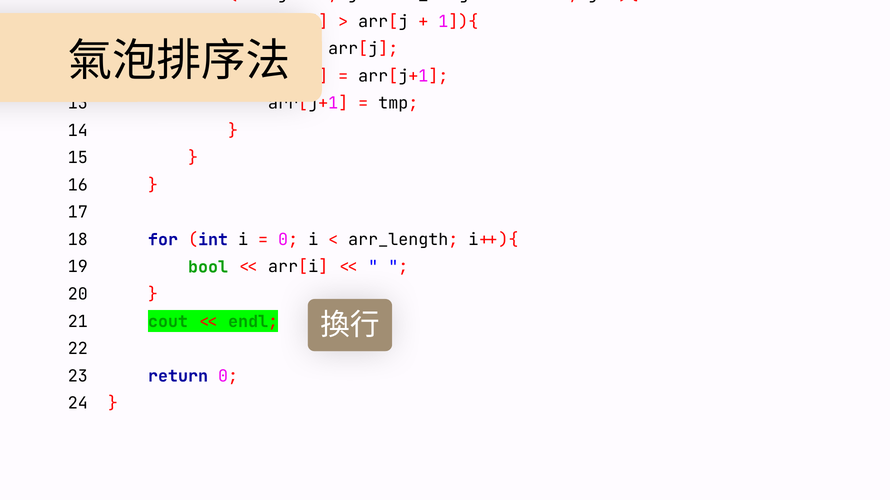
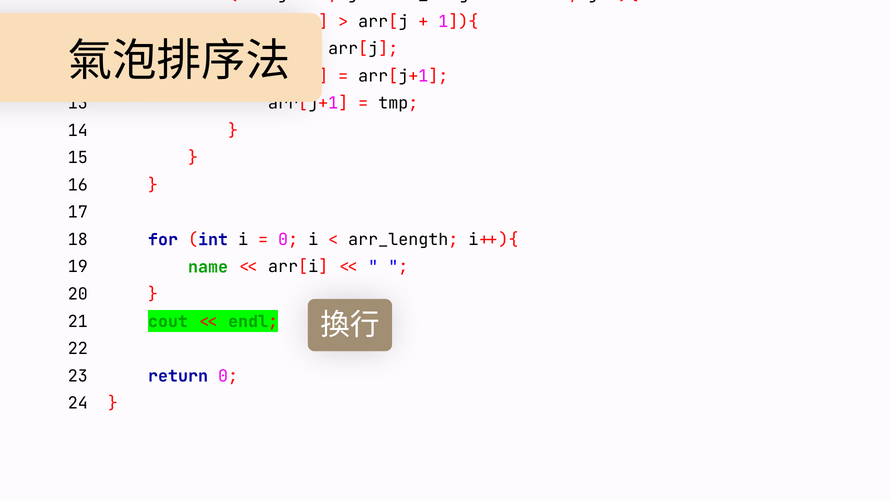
bool: bool -> name (208, 267)
